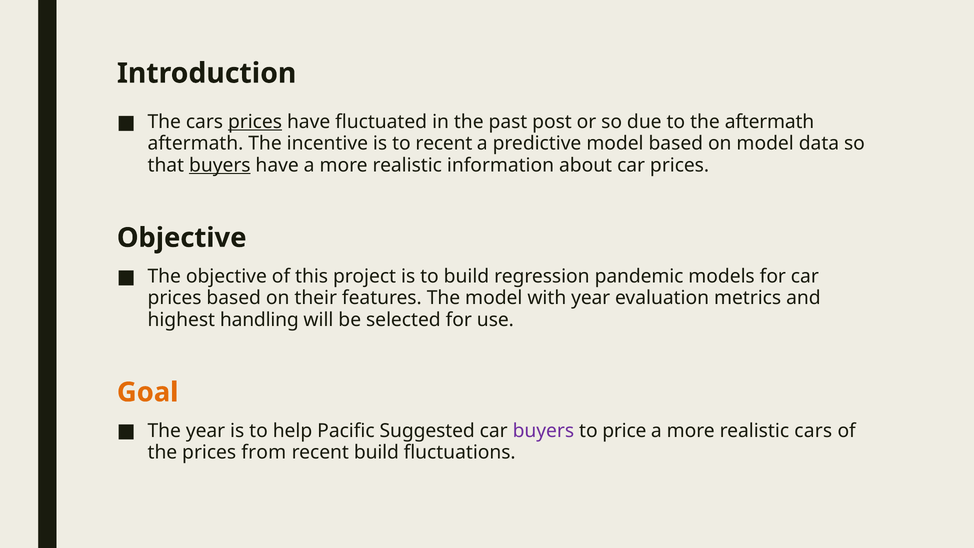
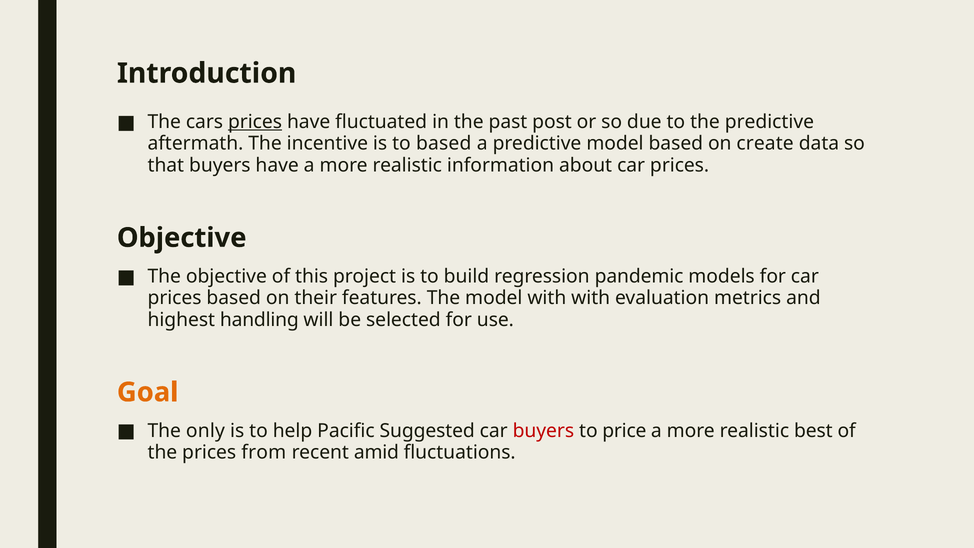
the aftermath: aftermath -> predictive (769, 122)
to recent: recent -> based (444, 144)
on model: model -> create (765, 144)
buyers underline: present -> none (220, 165)
with year: year -> with (591, 298)
The year: year -> only (205, 431)
buyers colour: purple -> red (543, 431)
realistic cars: cars -> best (813, 431)
recent build: build -> amid (376, 452)
